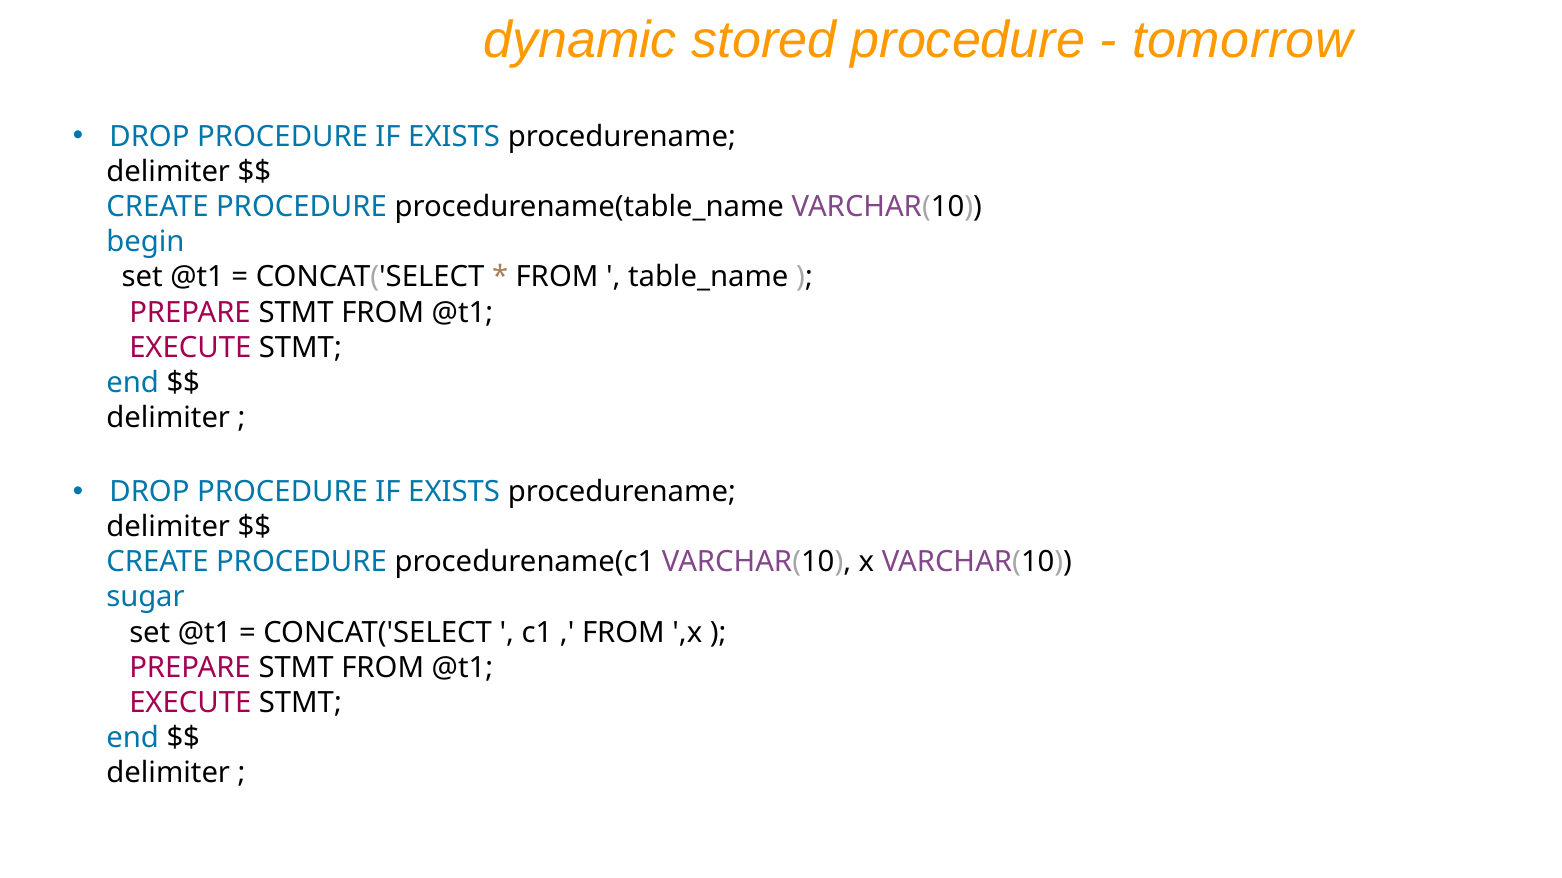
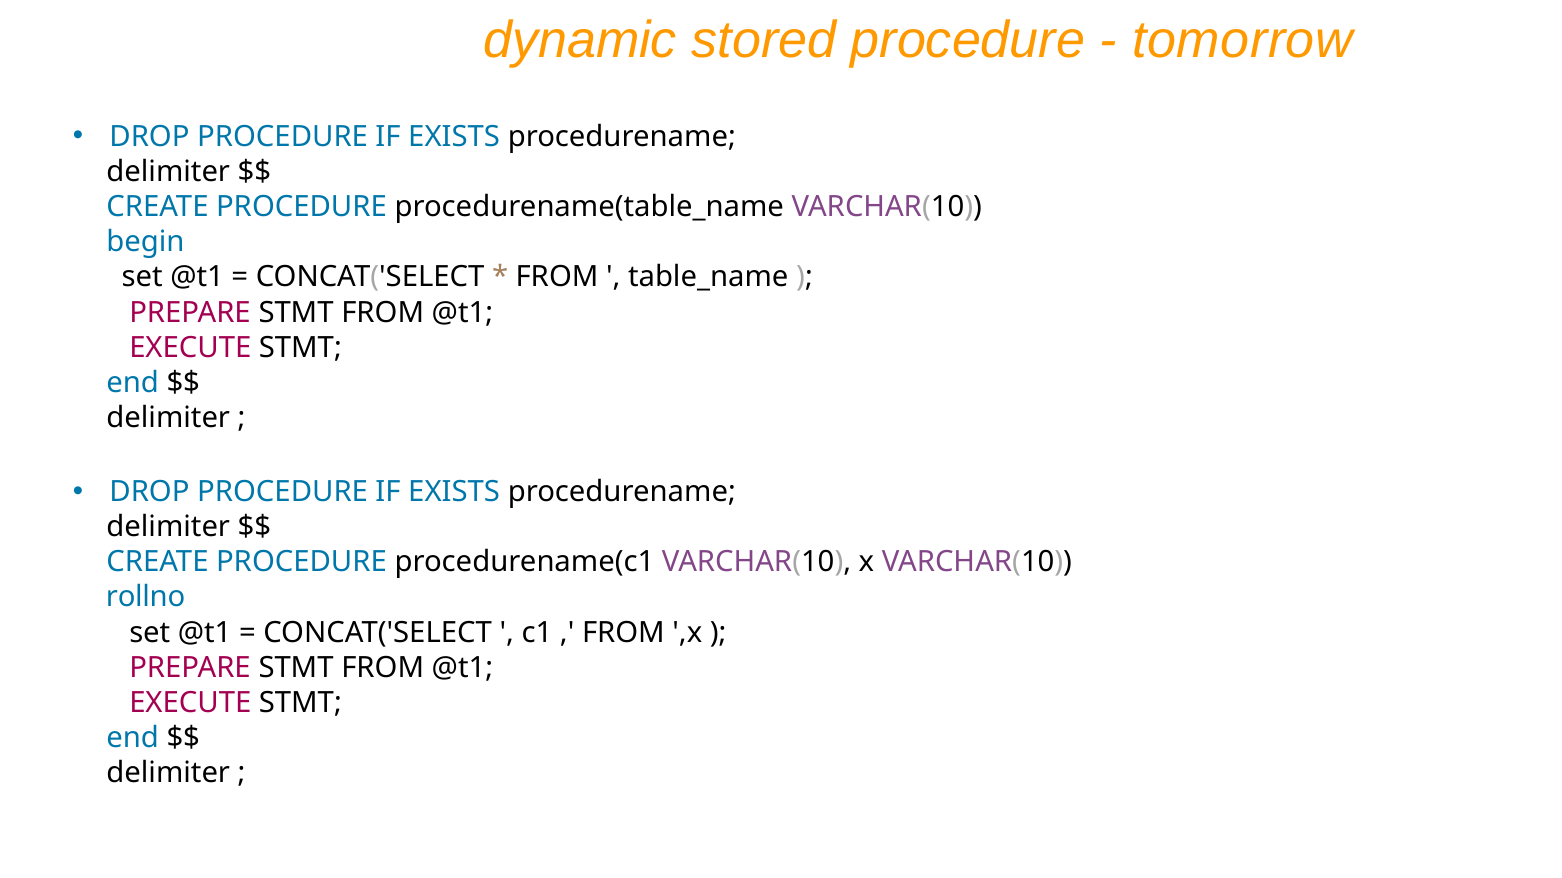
sugar: sugar -> rollno (146, 598)
